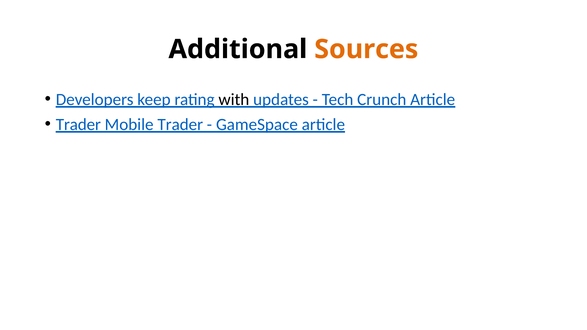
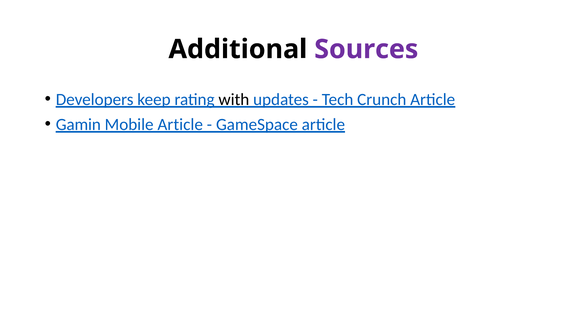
Sources colour: orange -> purple (366, 49)
Trader: Trader -> Gamin (78, 124)
Mobile Trader: Trader -> Article (180, 124)
